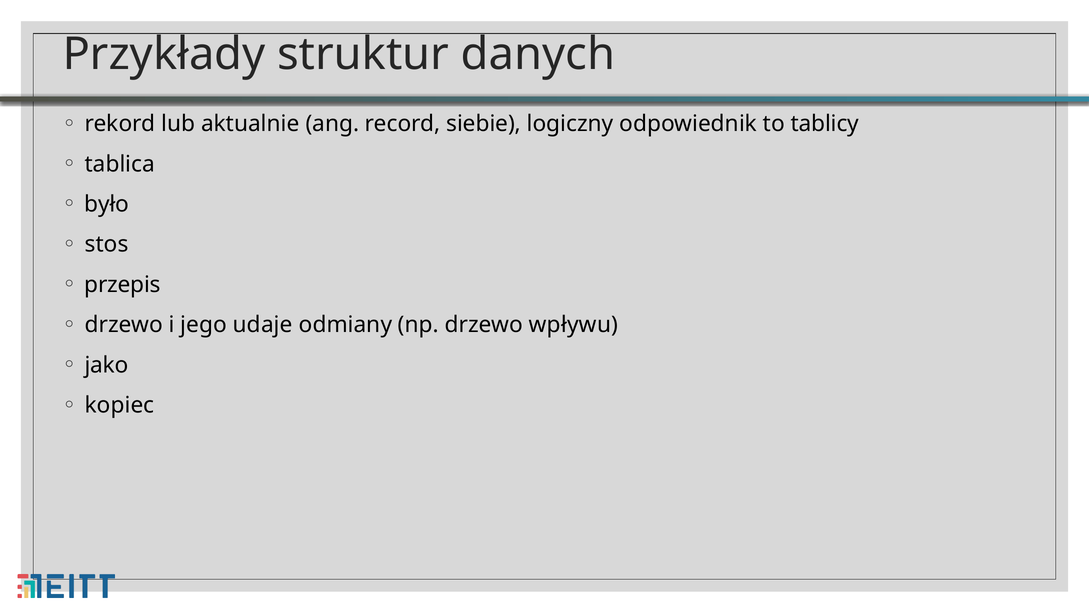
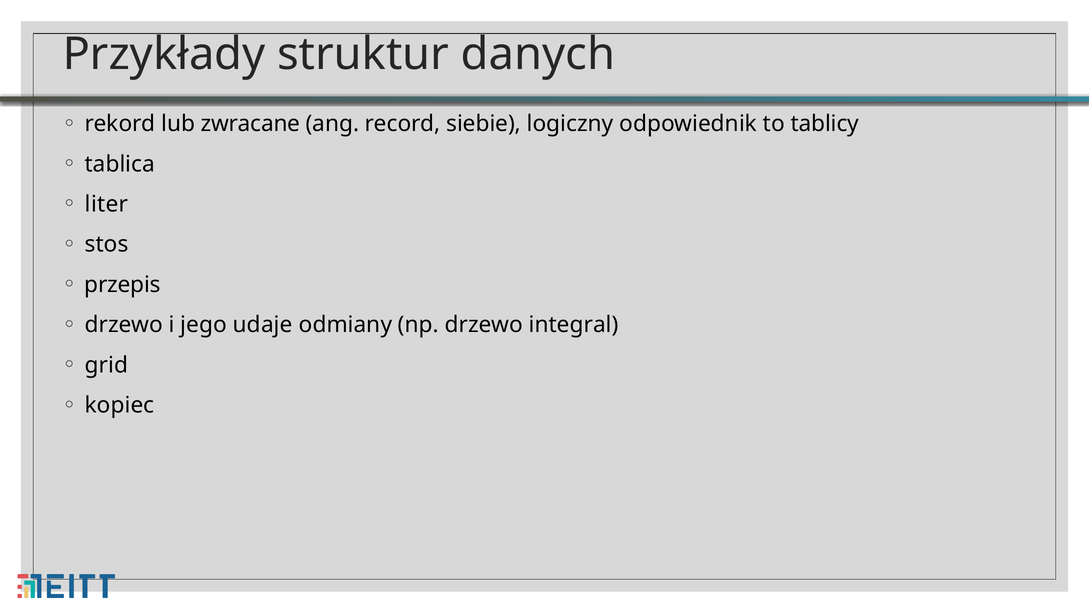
aktualnie: aktualnie -> zwracane (250, 124)
było: było -> liter (106, 204)
wpływu: wpływu -> integral (574, 325)
jako: jako -> grid (106, 365)
